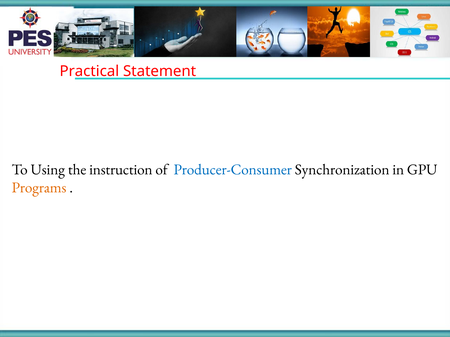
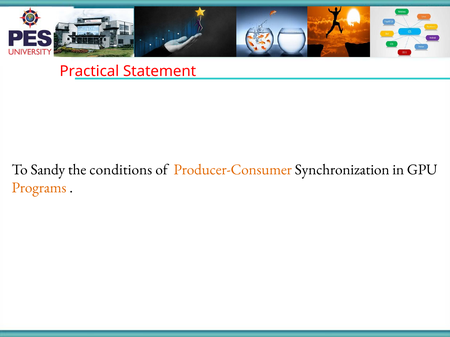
Using: Using -> Sandy (48, 170)
instruction: instruction -> conditions (121, 170)
Producer-Consumer colour: blue -> orange (233, 170)
